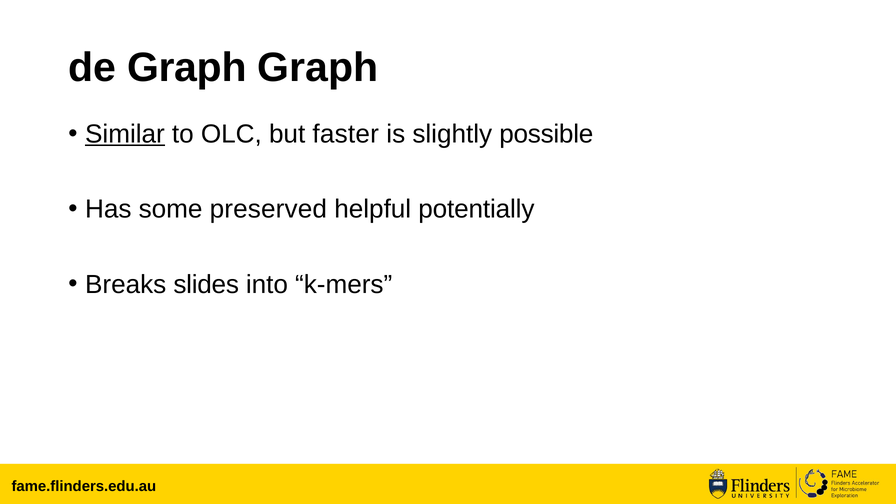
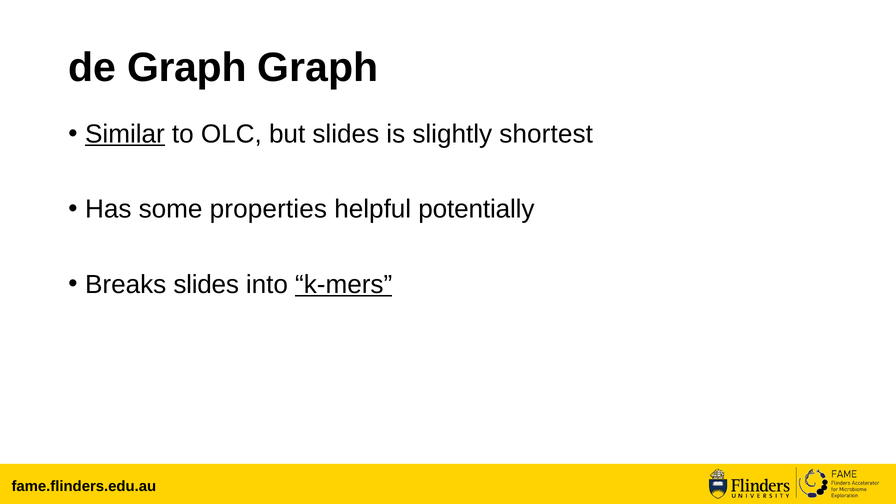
but faster: faster -> slides (346, 134)
possible: possible -> shortest (546, 134)
preserved: preserved -> properties (268, 209)
k-mers underline: none -> present (344, 284)
